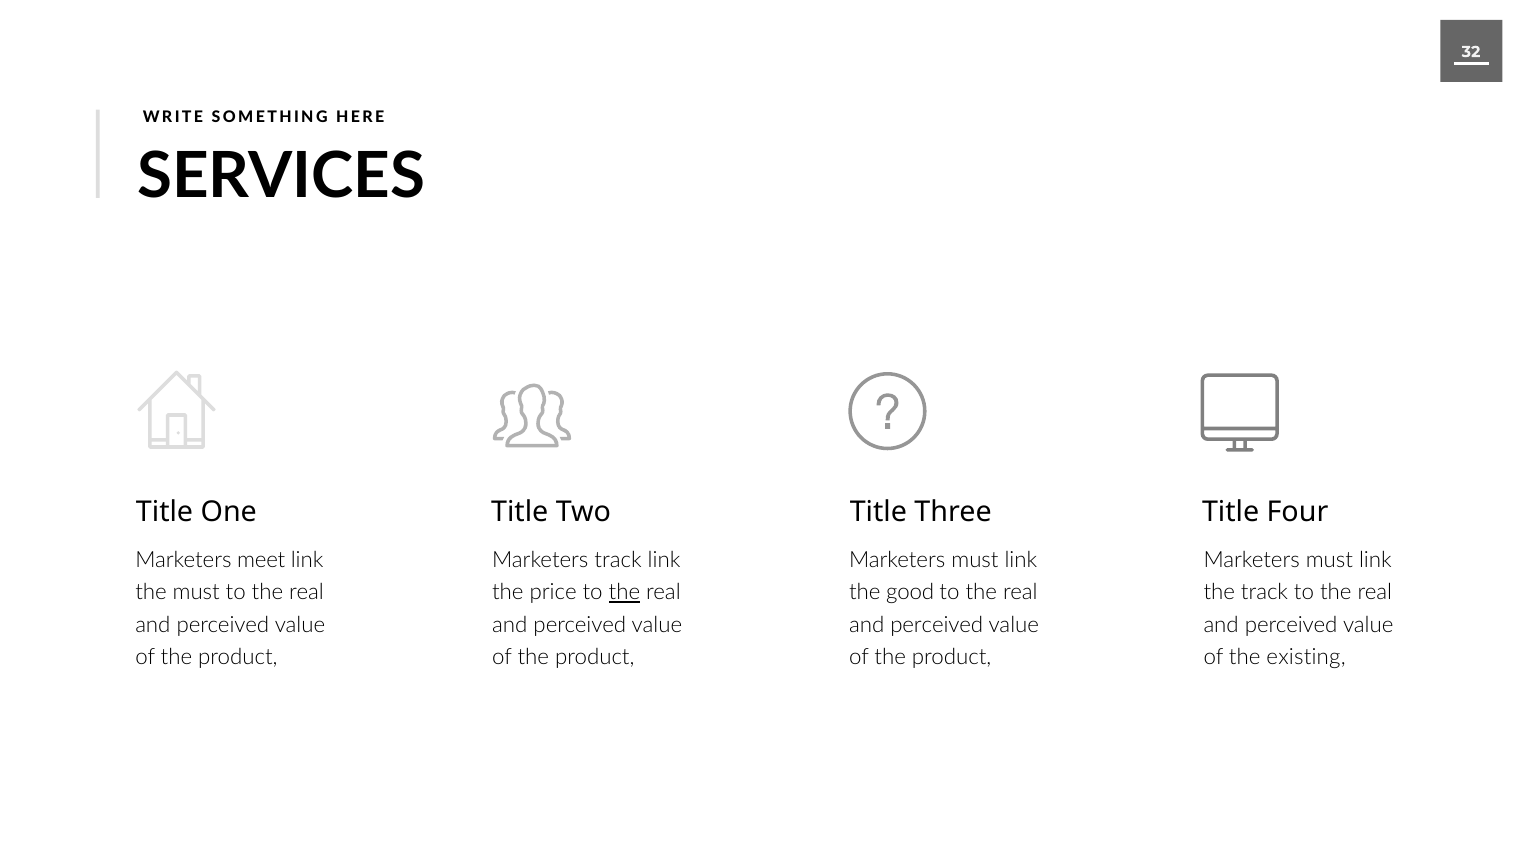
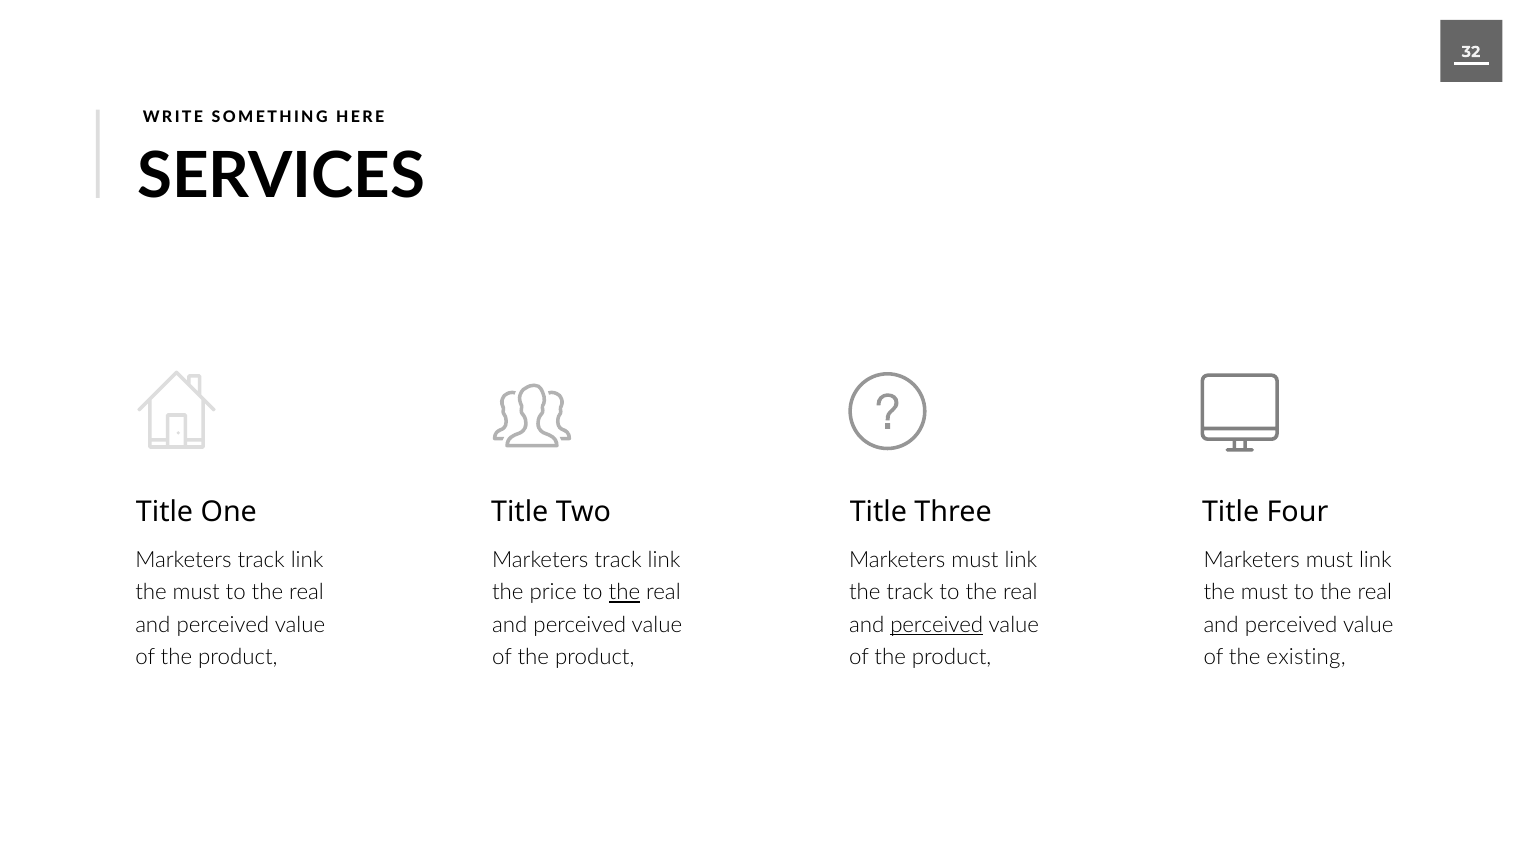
meet: meet -> track (261, 560)
the good: good -> track (910, 592)
track: track -> must (1264, 592)
perceived underline: none -> present (937, 625)
